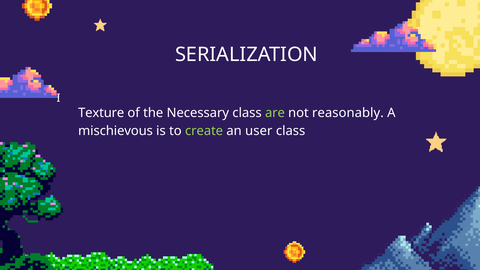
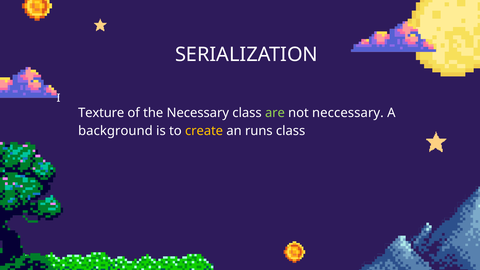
reasonably: reasonably -> neccessary (348, 113)
mischievous: mischievous -> background (115, 131)
create colour: light green -> yellow (204, 131)
user: user -> runs (259, 131)
